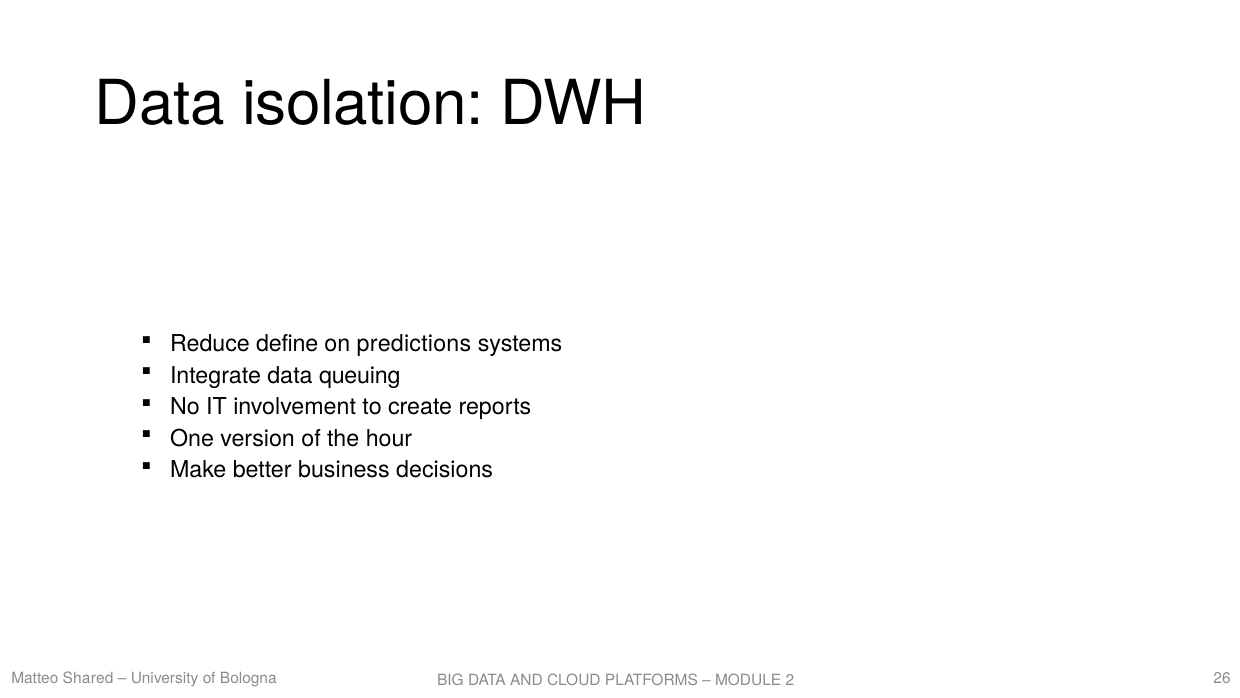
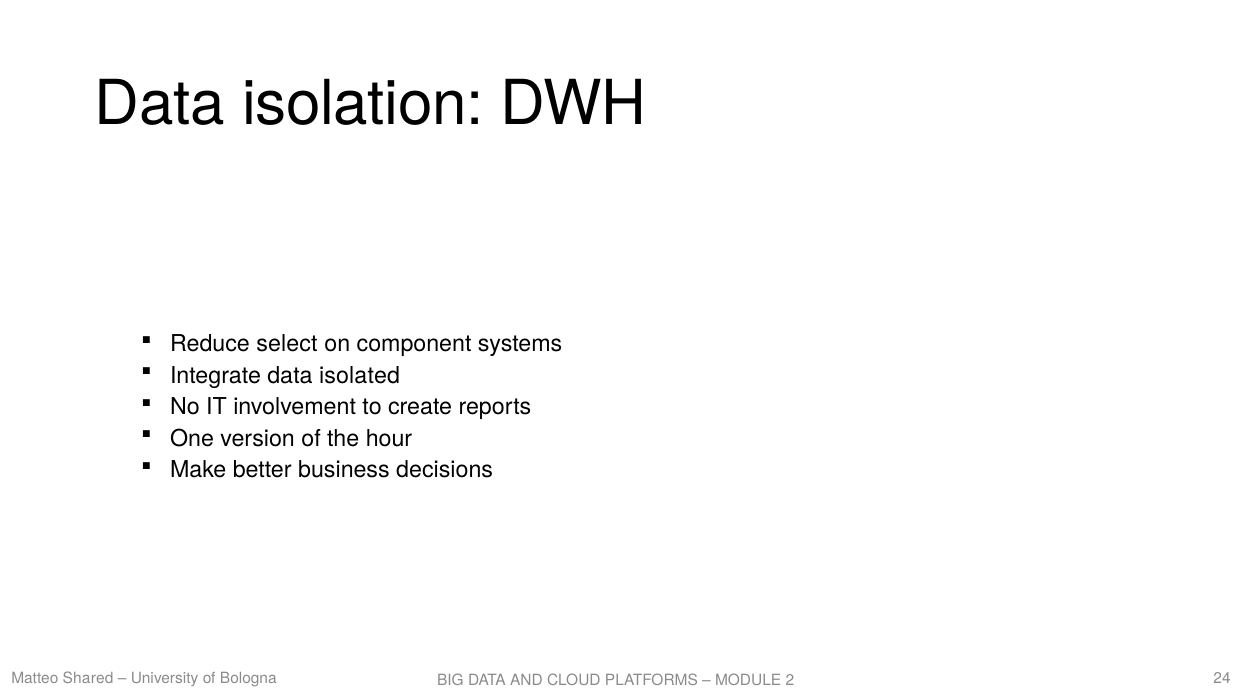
define: define -> select (287, 344)
predictions: predictions -> component (414, 344)
queuing: queuing -> isolated (360, 375)
26: 26 -> 24 (1222, 678)
